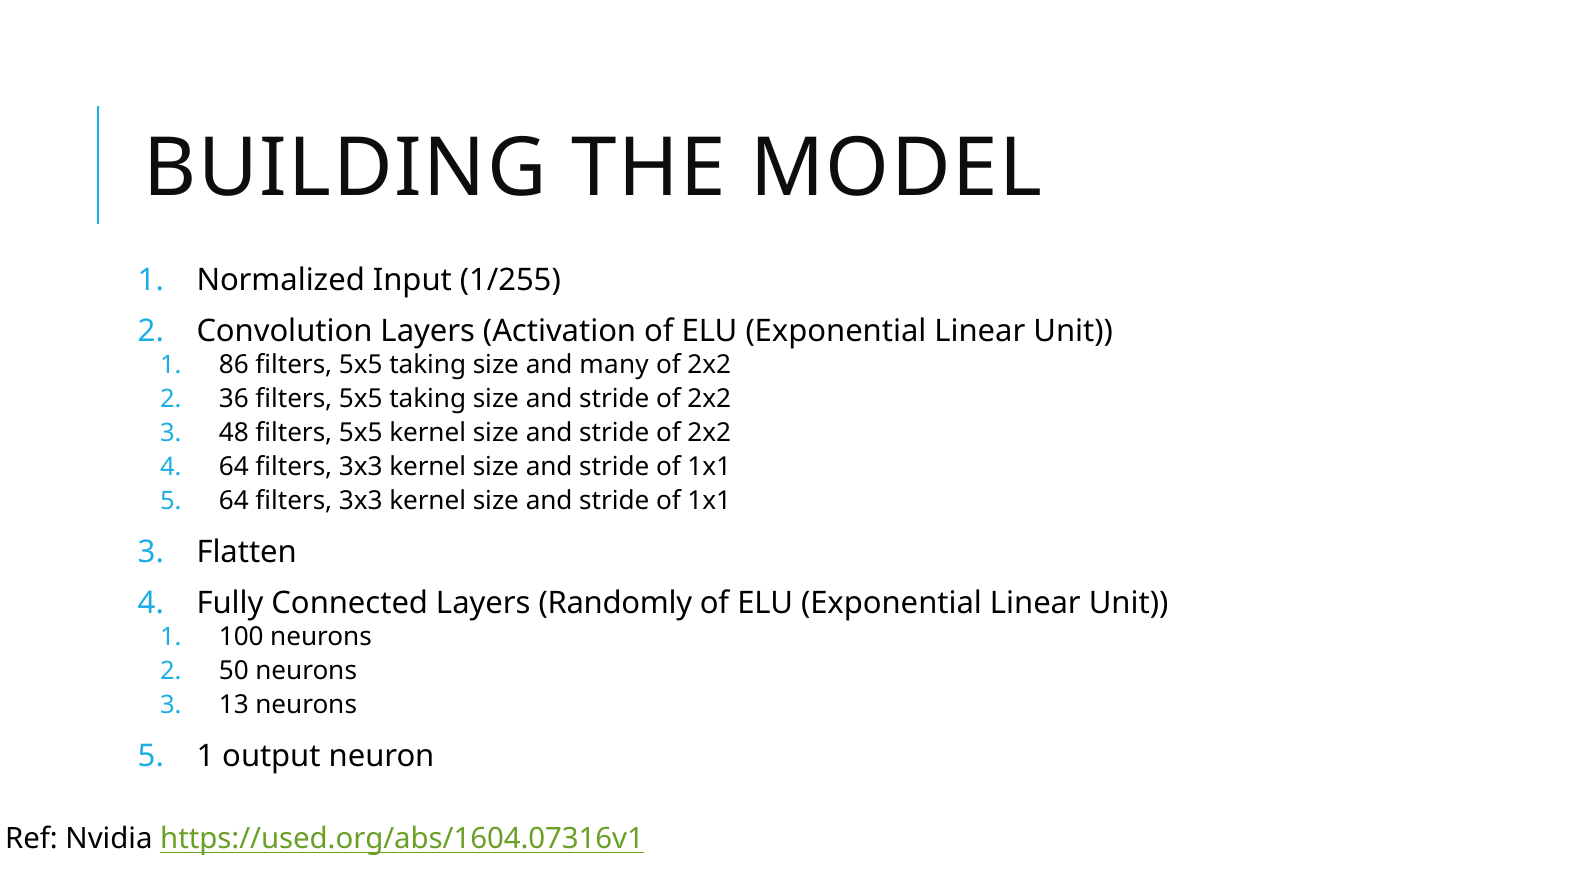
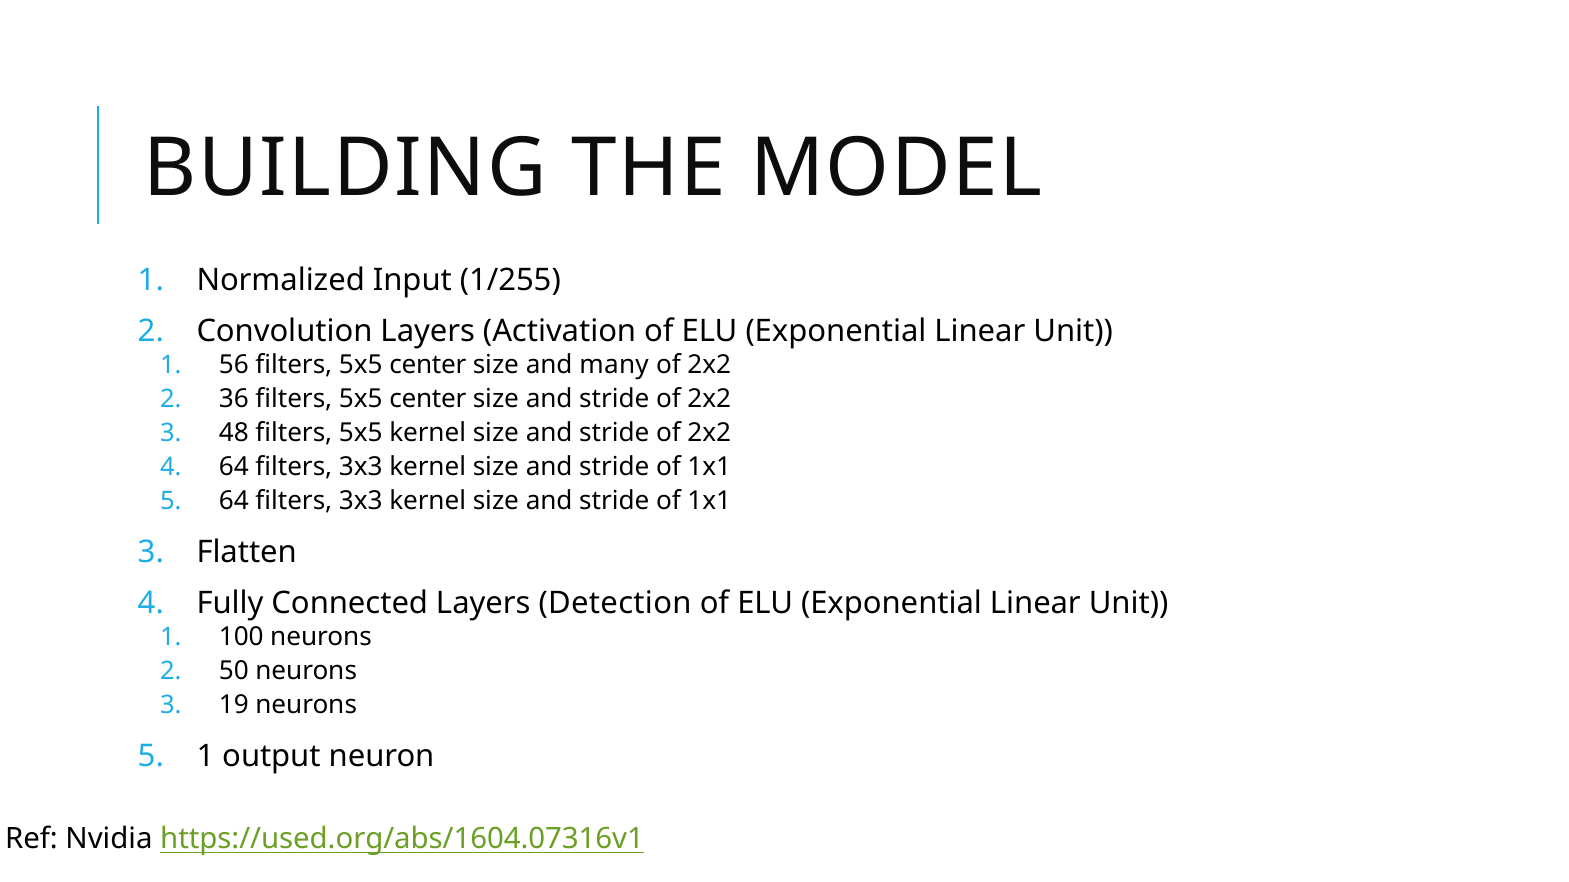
86: 86 -> 56 (234, 365)
taking: taking -> center (428, 365)
36 filters 5x5 taking: taking -> center (428, 399)
Randomly: Randomly -> Detection (615, 603)
13: 13 -> 19 (234, 705)
